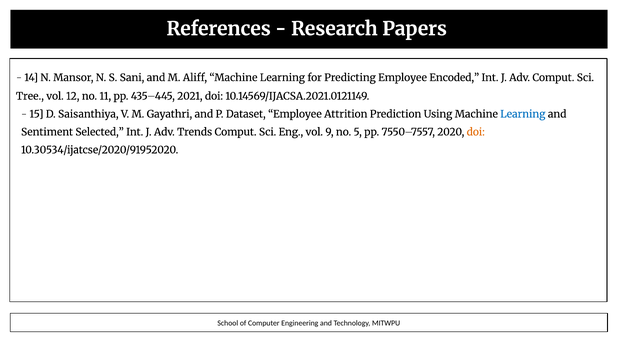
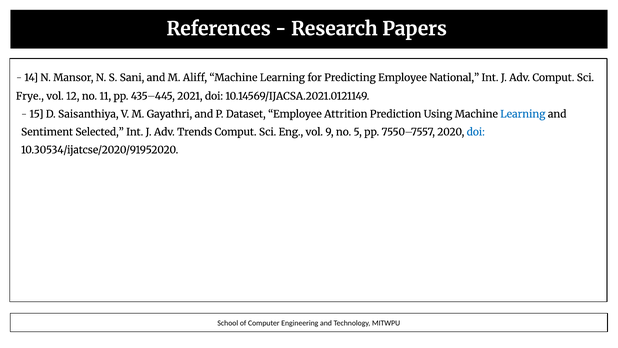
Encoded: Encoded -> National (454, 78)
Tree: Tree -> Frye (30, 96)
doi colour: orange -> blue (476, 132)
